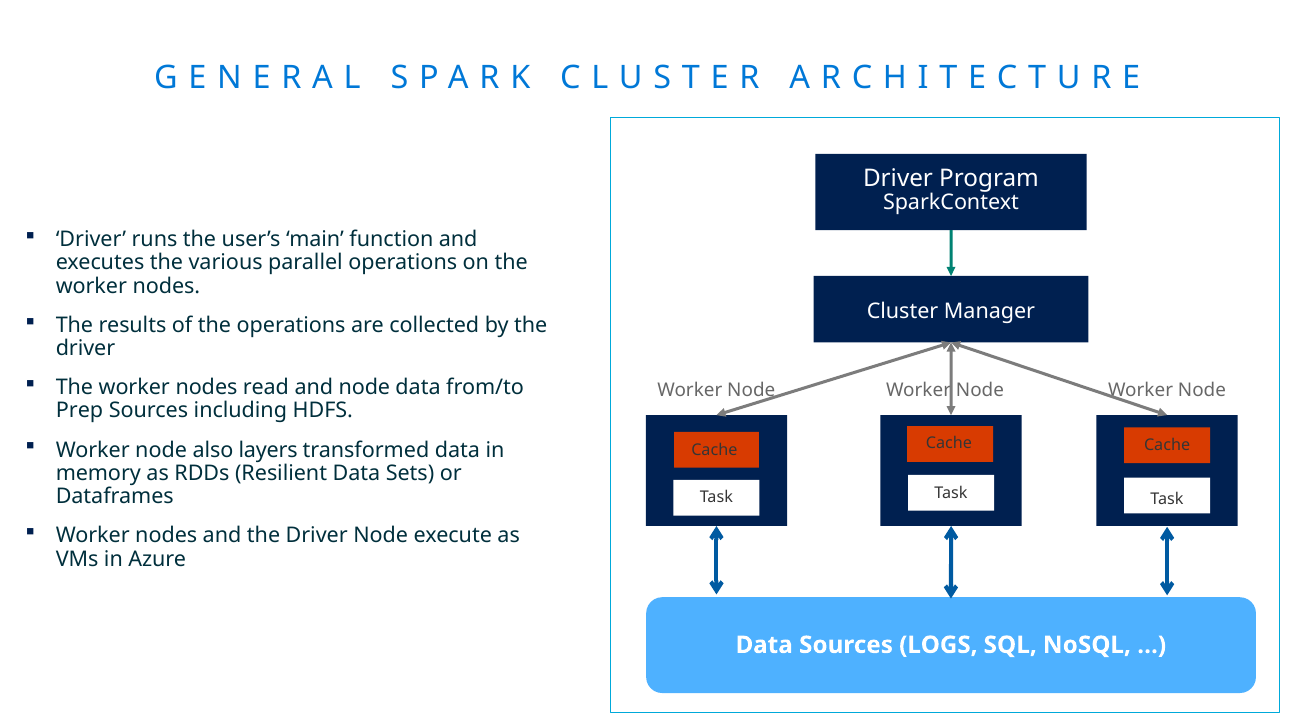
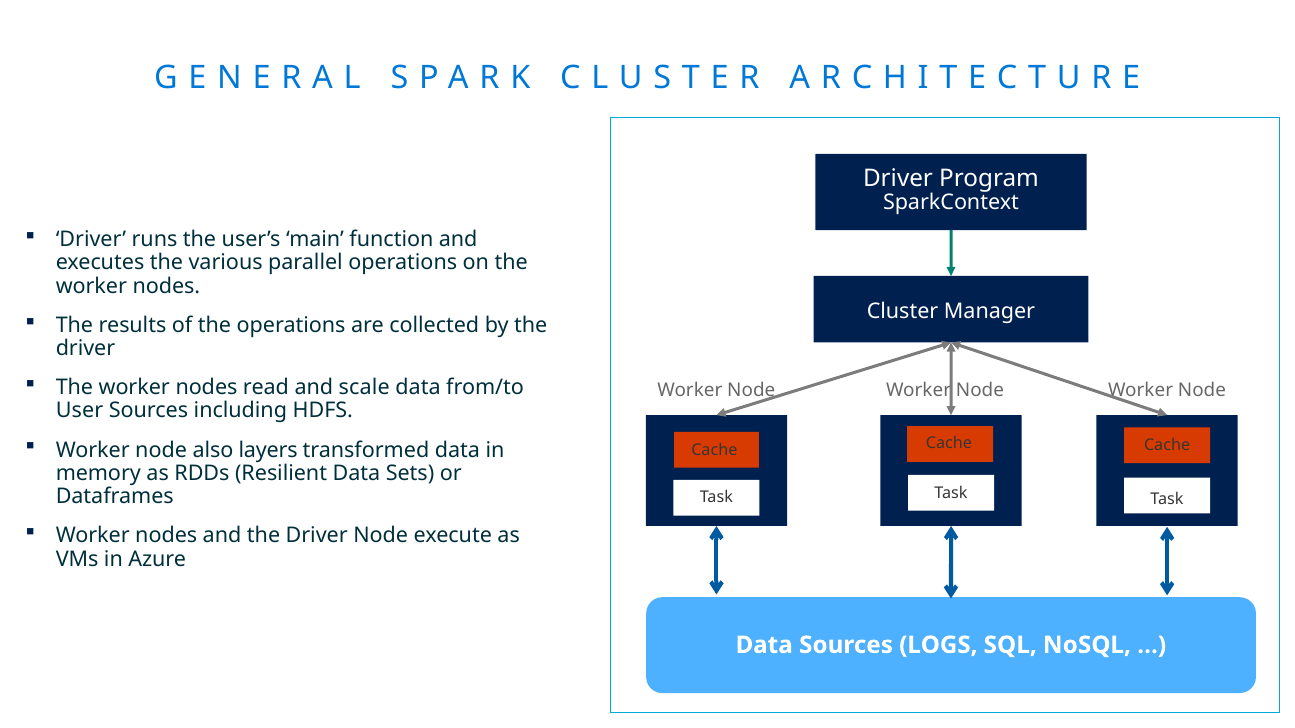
and node: node -> scale (364, 388)
Prep: Prep -> User (79, 411)
